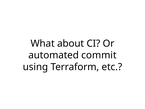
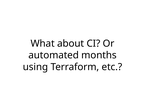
commit: commit -> months (99, 55)
